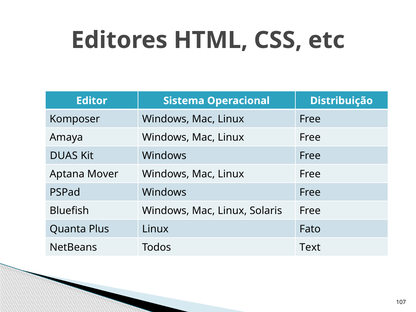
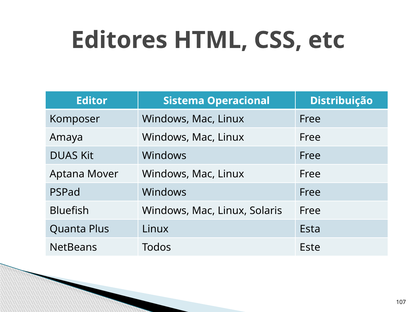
Fato: Fato -> Esta (310, 229)
Text: Text -> Este (310, 247)
